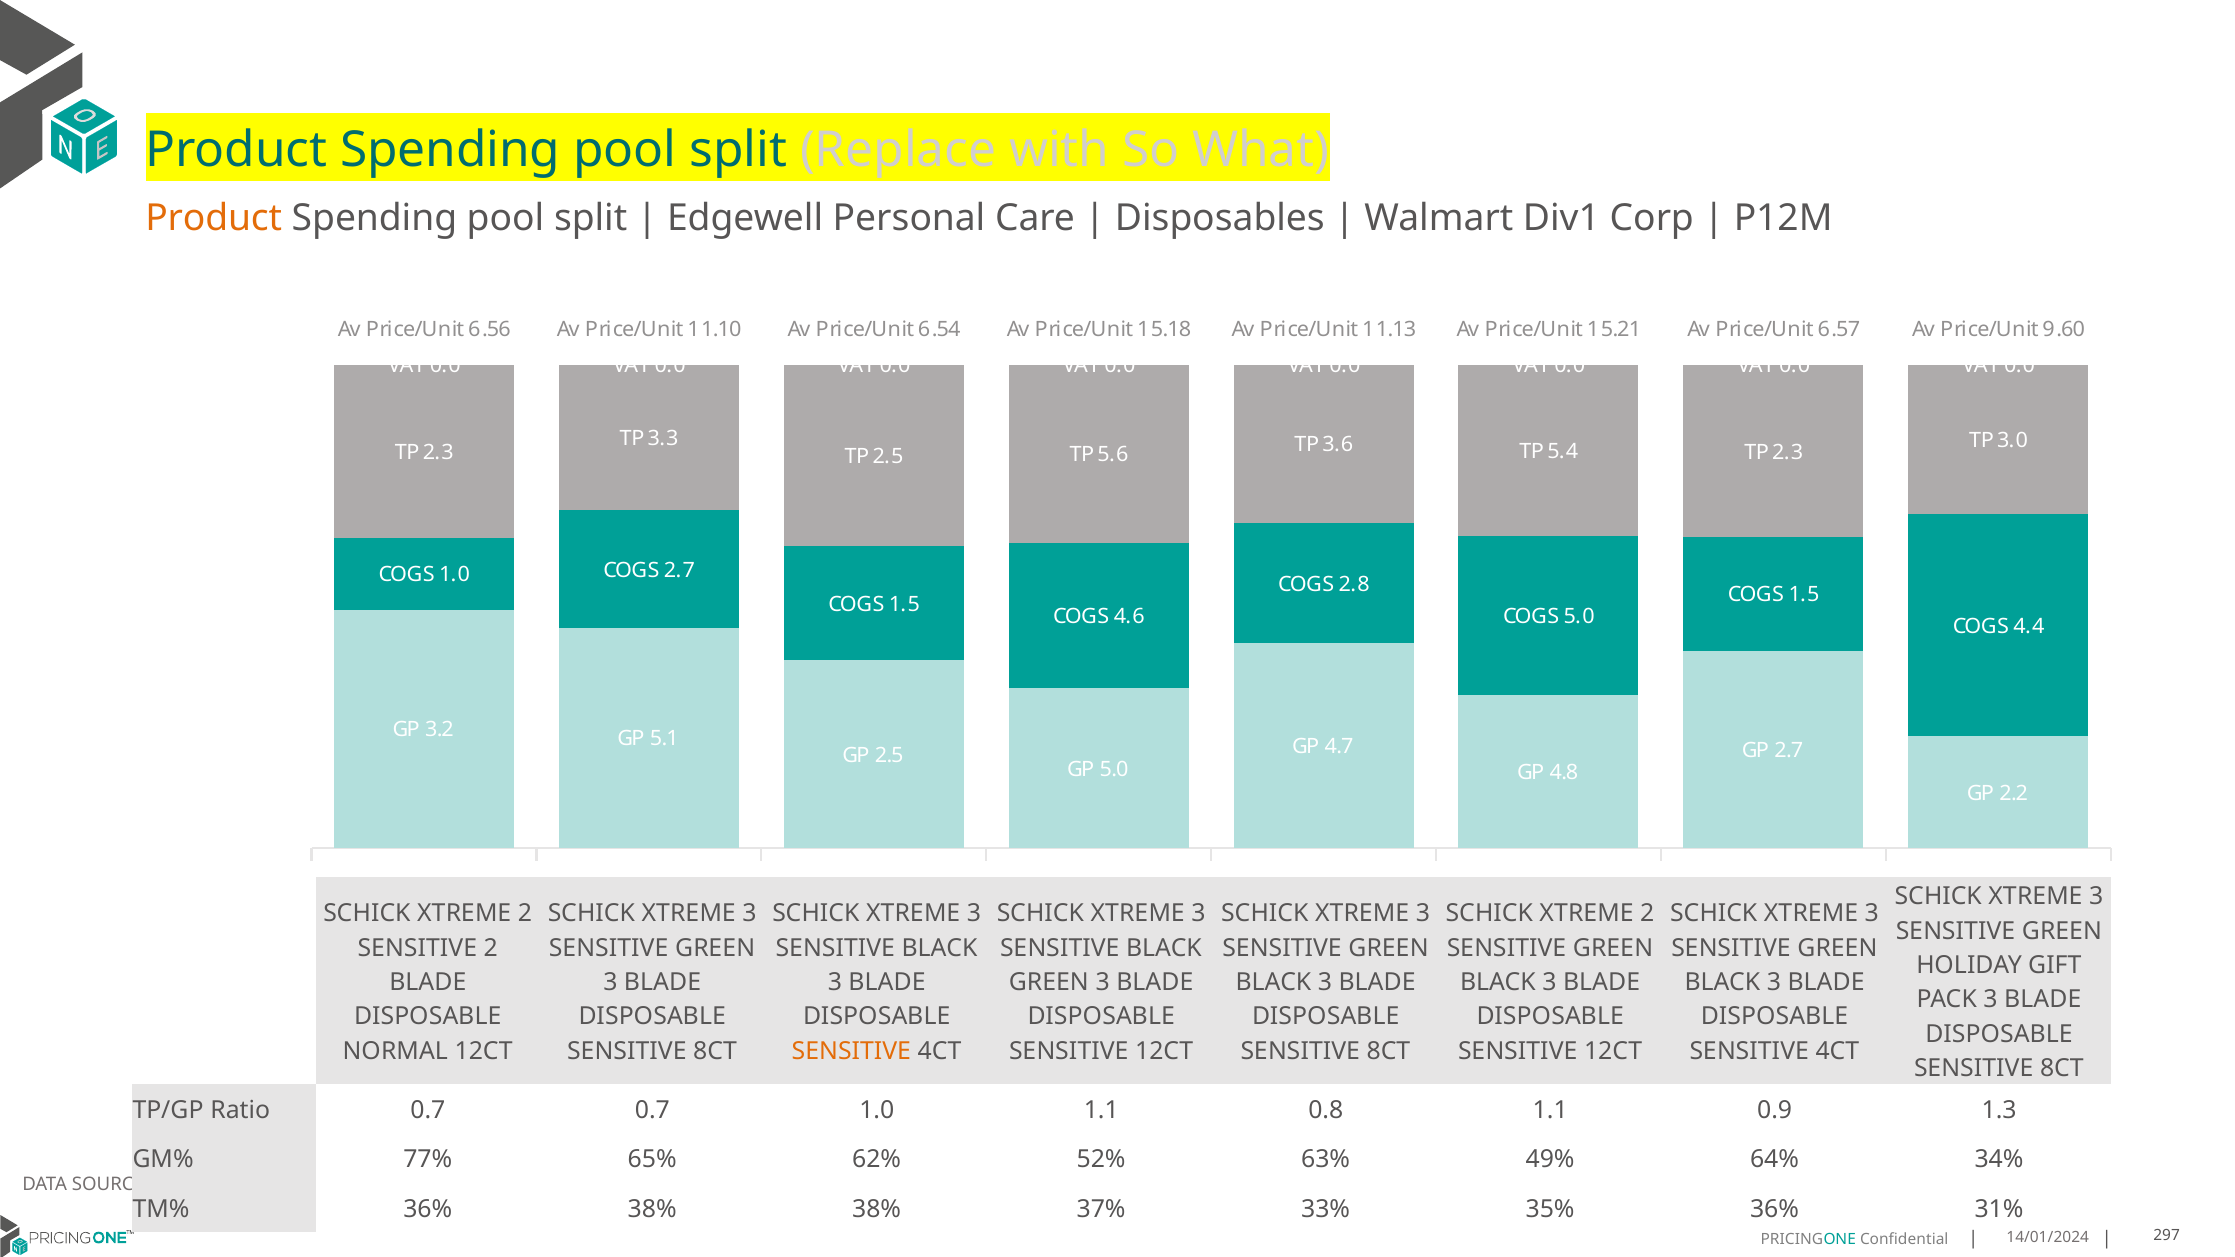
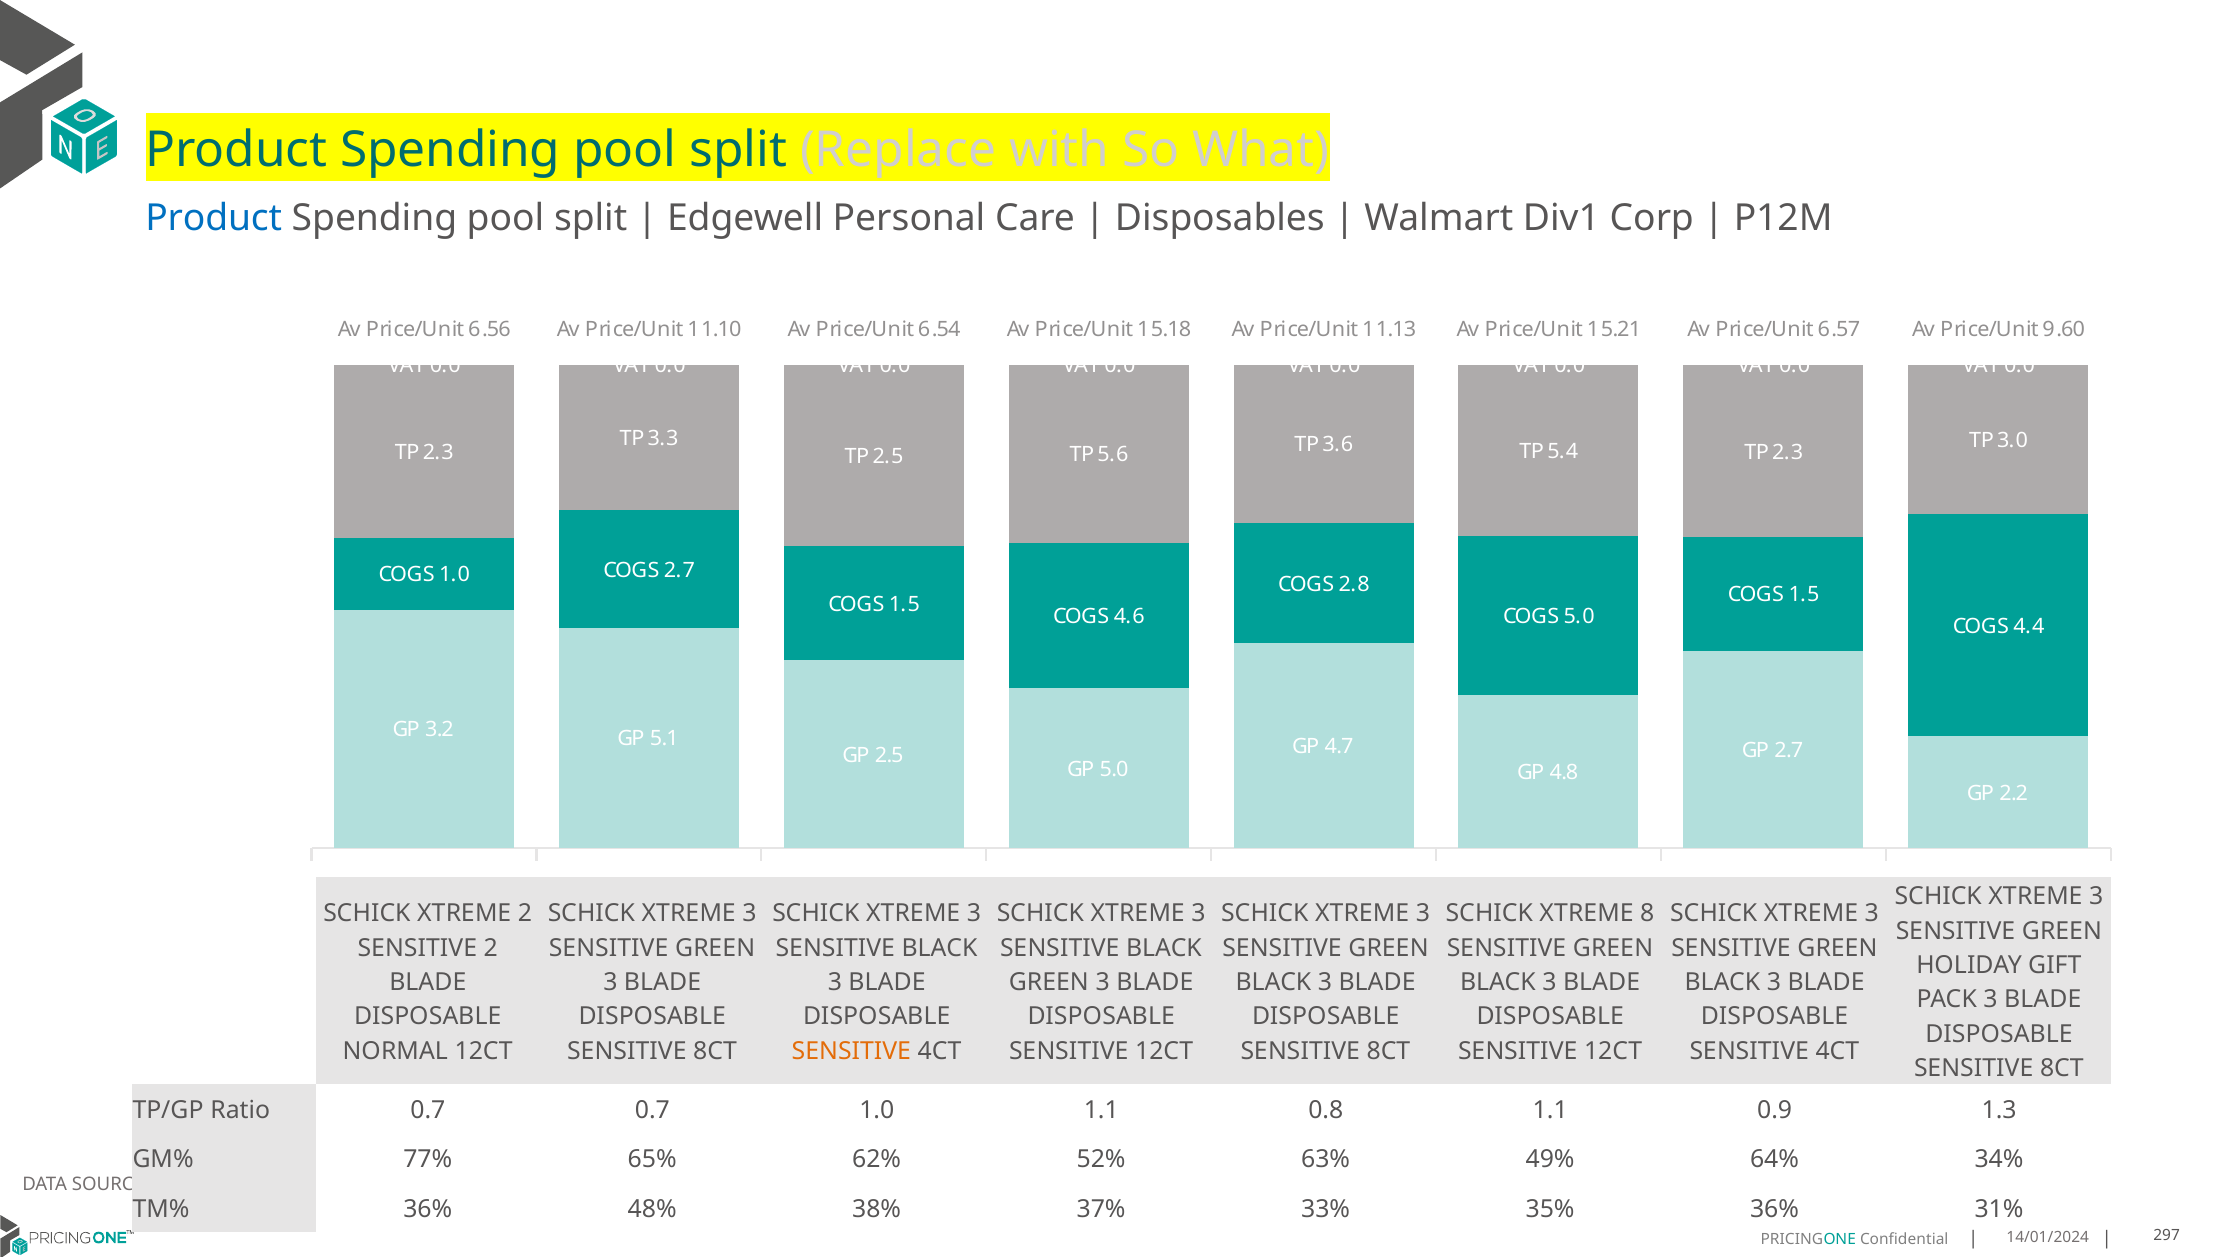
Product colour: orange -> blue (214, 218)
2: 2 -> 8 (1647, 914)
36% 38%: 38% -> 48% (652, 1209)
